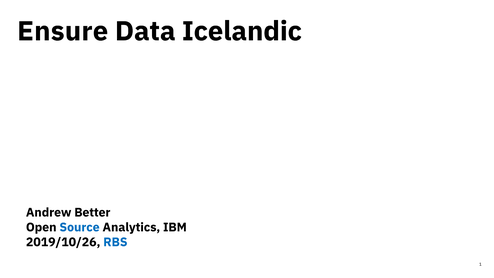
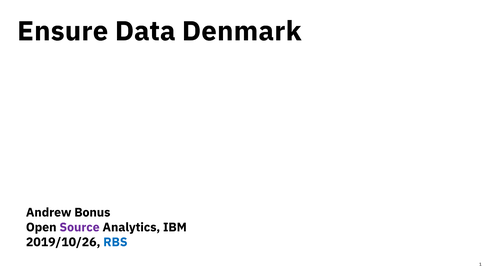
Icelandic: Icelandic -> Denmark (242, 31)
Better: Better -> Bonus (92, 212)
Source colour: blue -> purple (80, 227)
